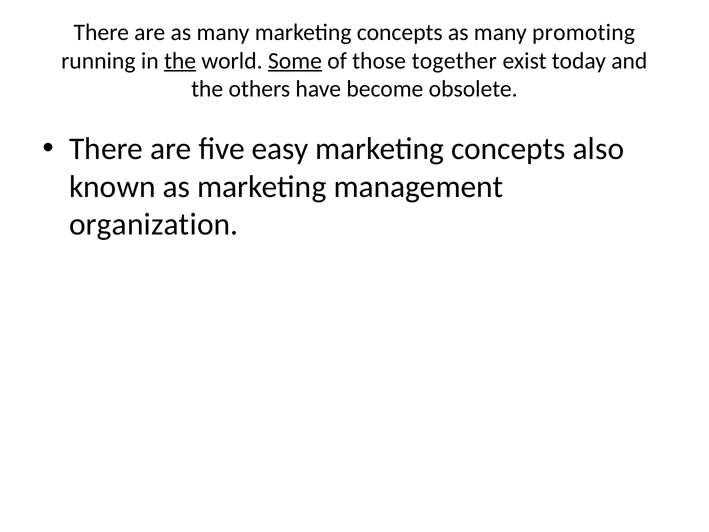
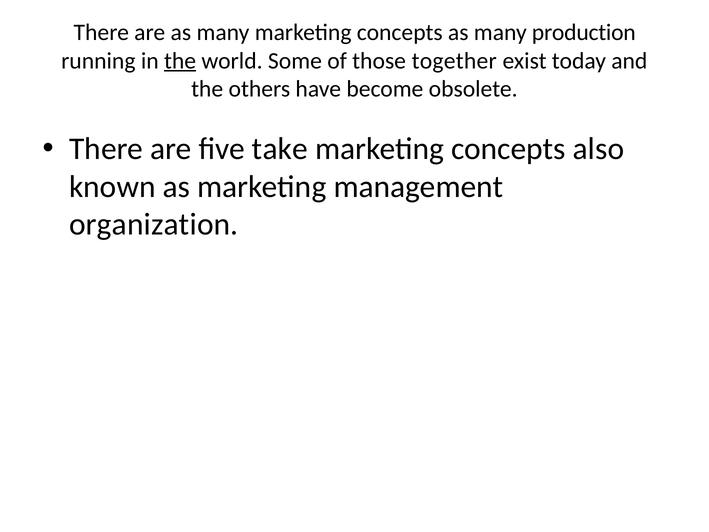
promoting: promoting -> production (584, 32)
Some underline: present -> none (295, 61)
easy: easy -> take (280, 149)
